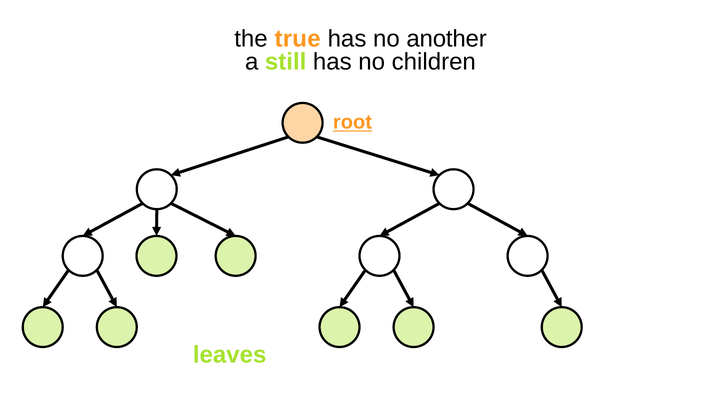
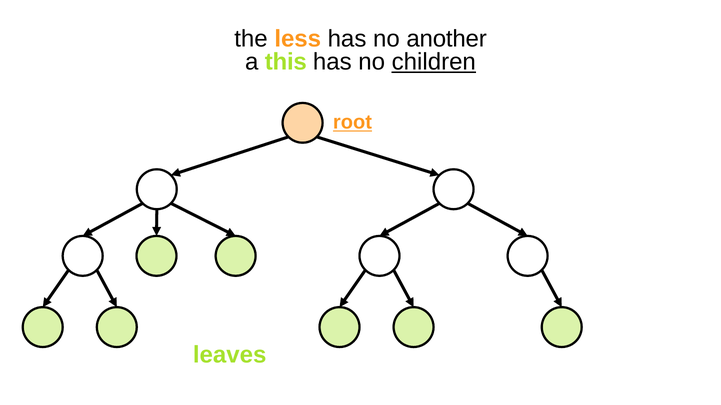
true: true -> less (298, 39)
still: still -> this (286, 62)
children underline: none -> present (434, 62)
